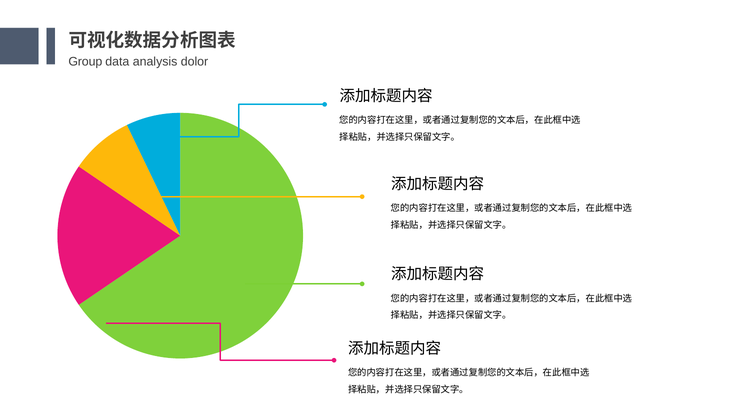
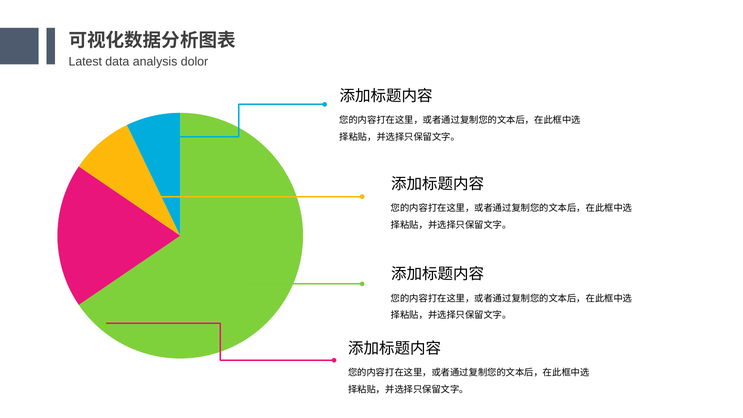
Group: Group -> Latest (85, 62)
